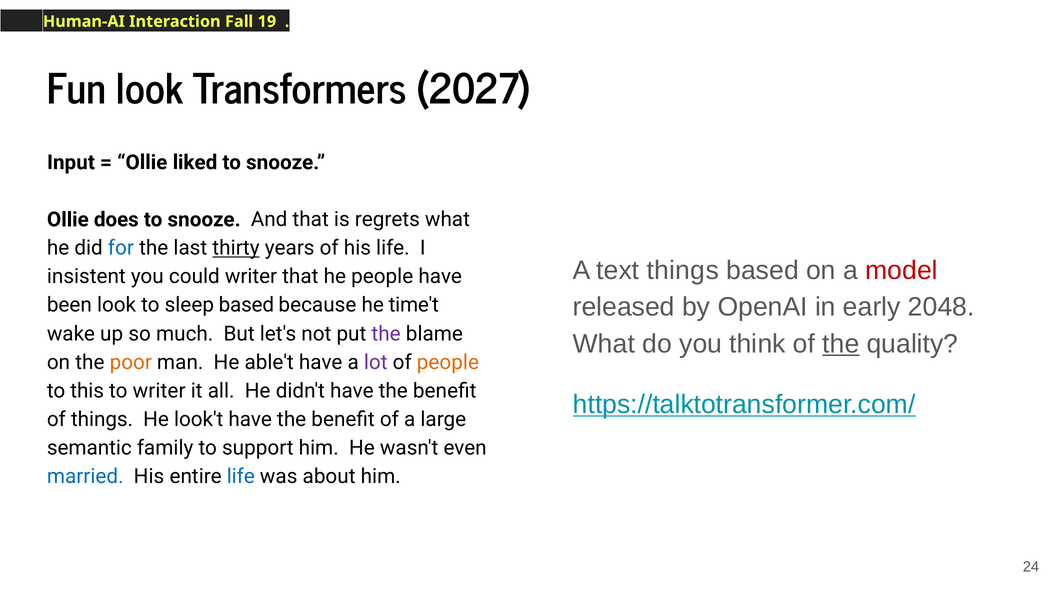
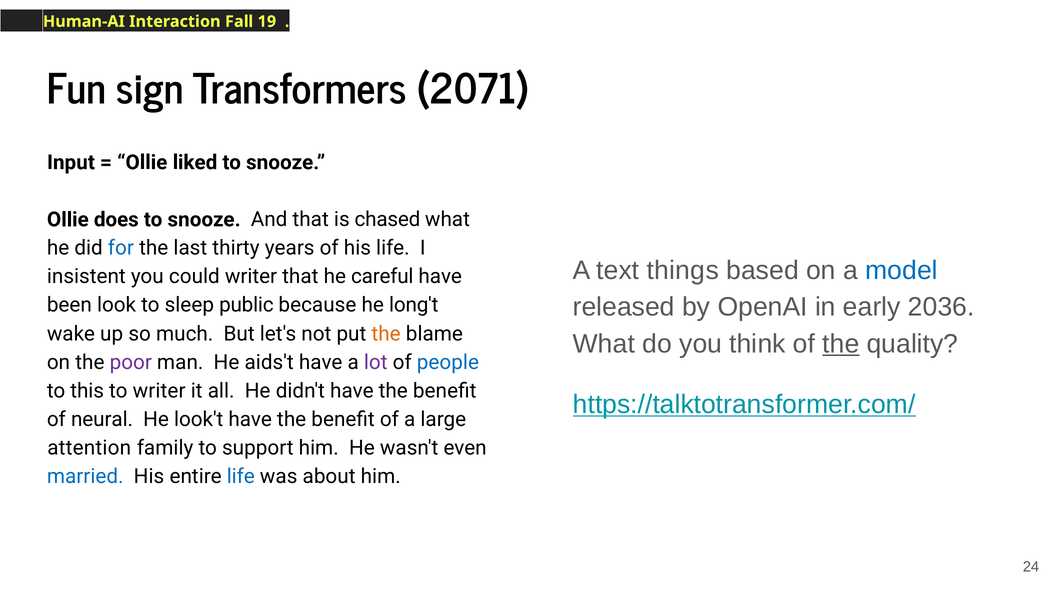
Fun look: look -> sign (150, 90)
2027: 2027 -> 2071 (473, 90)
regrets: regrets -> chased (387, 219)
thirty underline: present -> none (236, 248)
model colour: red -> blue (902, 270)
he people: people -> careful (382, 276)
2048: 2048 -> 2036 (941, 307)
sleep based: based -> public (246, 305)
time't: time't -> long't (414, 305)
the colour: purple -> orange (386, 333)
poor colour: orange -> purple (131, 362)
able't: able't -> aids't (269, 362)
people colour: orange -> blue (448, 362)
of things: things -> neural (102, 419)
semantic: semantic -> attention (89, 448)
